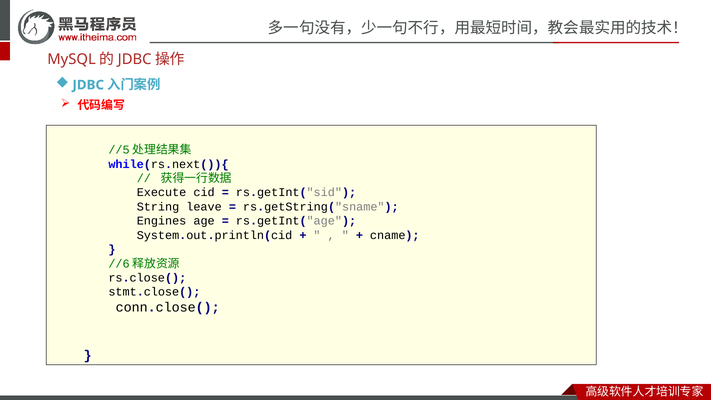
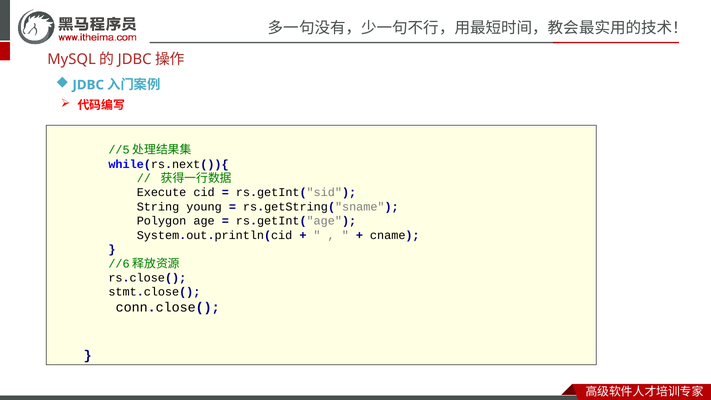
leave: leave -> young (204, 207)
Engines: Engines -> Polygon (162, 221)
